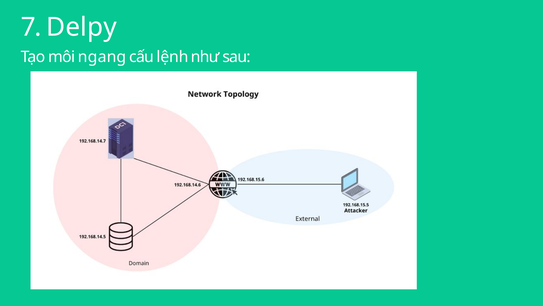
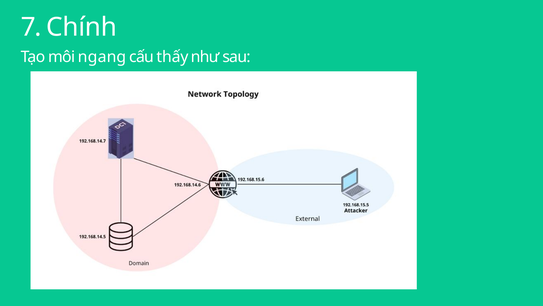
Delpy: Delpy -> Chính (82, 27)
lệnh: lệnh -> thấy (173, 57)
